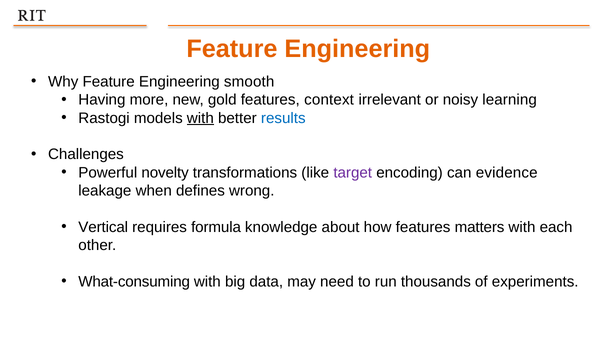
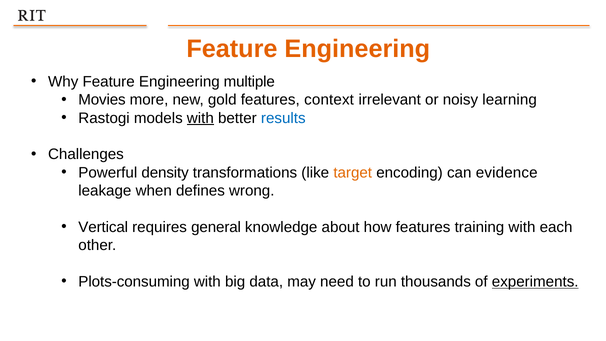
smooth: smooth -> multiple (249, 82)
Having: Having -> Movies (102, 100)
novelty: novelty -> density (165, 173)
target colour: purple -> orange (353, 173)
formula: formula -> general (216, 227)
matters: matters -> training (479, 227)
What-consuming: What-consuming -> Plots-consuming (134, 282)
experiments underline: none -> present (535, 282)
